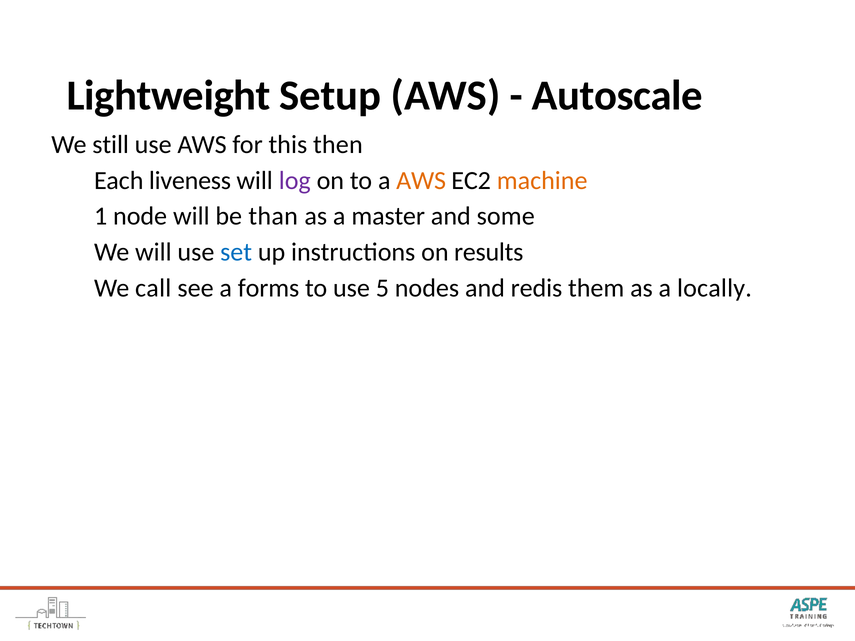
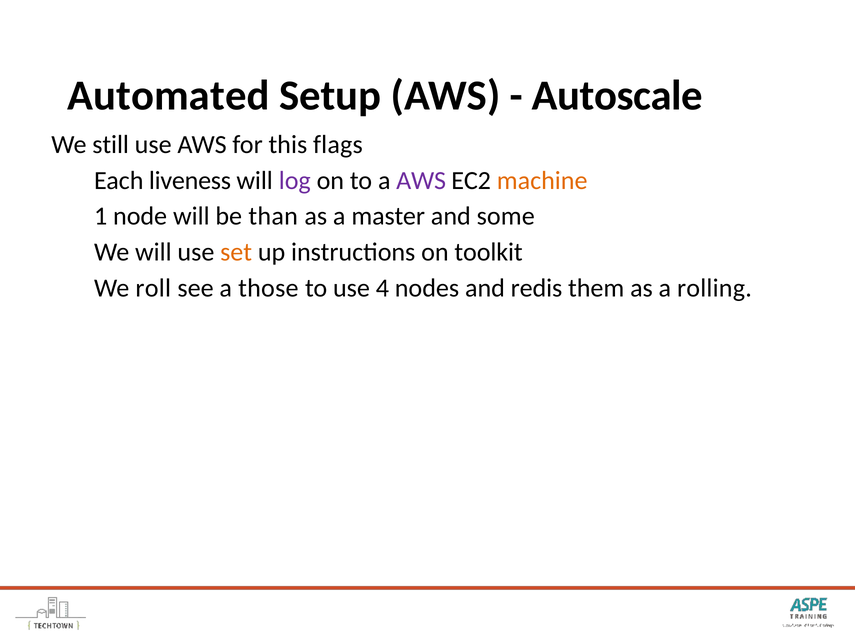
Lightweight: Lightweight -> Automated (168, 96)
then: then -> flags (338, 145)
AWS colour: orange -> purple (421, 181)
set colour: blue -> orange (236, 252)
results: results -> toolkit (489, 252)
call: call -> roll (153, 288)
forms: forms -> those (268, 288)
5: 5 -> 4 (382, 288)
locally: locally -> rolling (714, 288)
